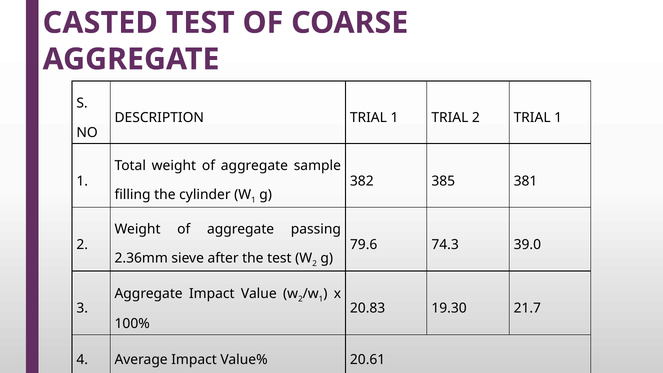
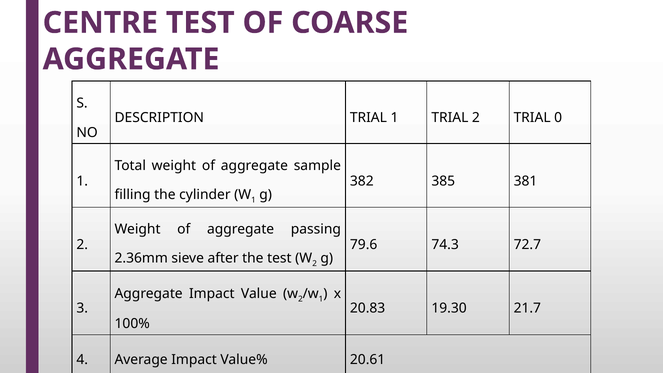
CASTED: CASTED -> CENTRE (100, 23)
2 TRIAL 1: 1 -> 0 (558, 118)
39.0: 39.0 -> 72.7 (527, 245)
